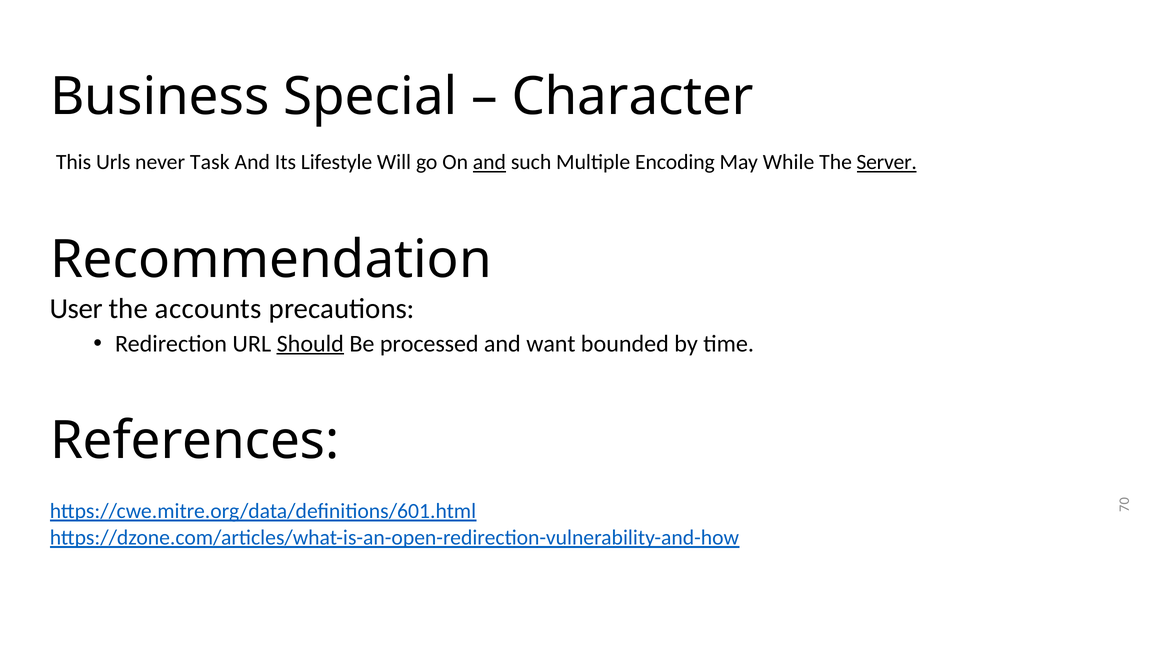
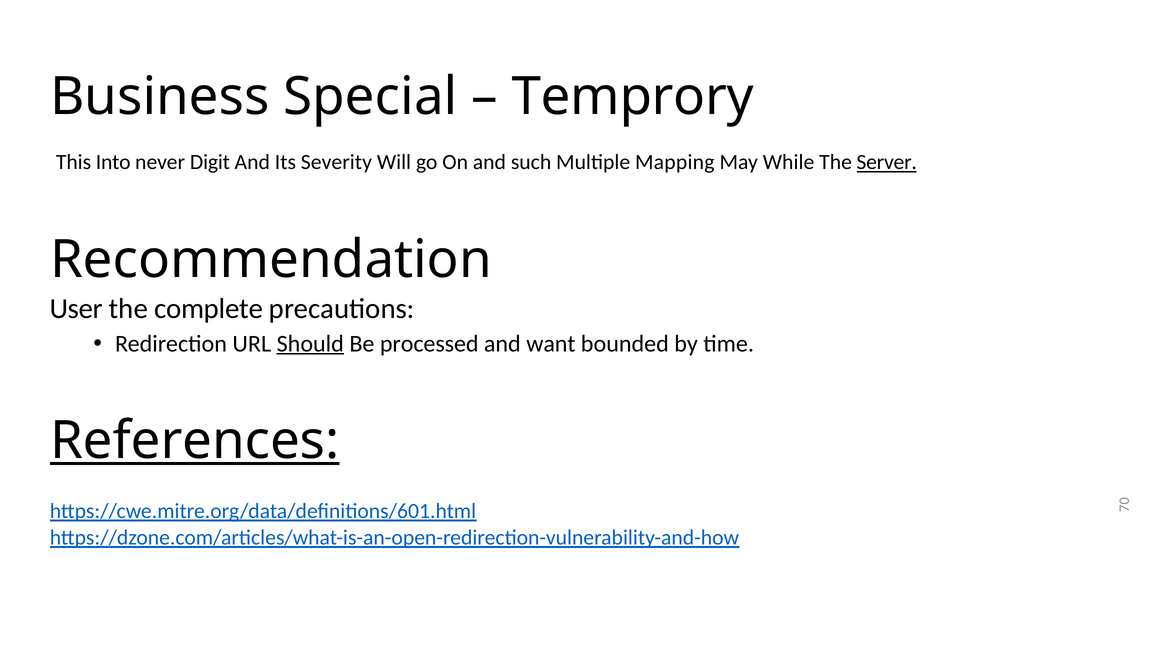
Character: Character -> Temprory (633, 97)
Urls: Urls -> Into (113, 162)
Task: Task -> Digit (210, 162)
Lifestyle: Lifestyle -> Severity (336, 162)
and underline: present -> none (489, 162)
Encoding: Encoding -> Mapping (675, 162)
accounts: accounts -> complete (209, 309)
References underline: none -> present (195, 441)
